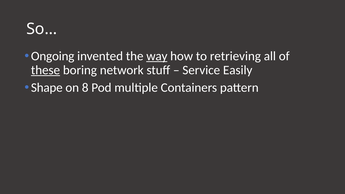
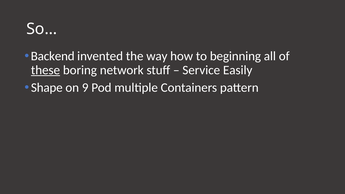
Ongoing: Ongoing -> Backend (53, 56)
way underline: present -> none (157, 56)
retrieving: retrieving -> beginning (235, 56)
8: 8 -> 9 (85, 88)
